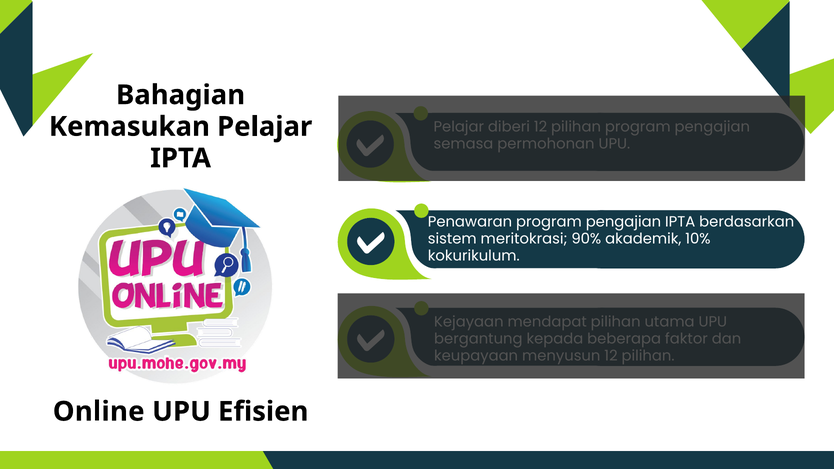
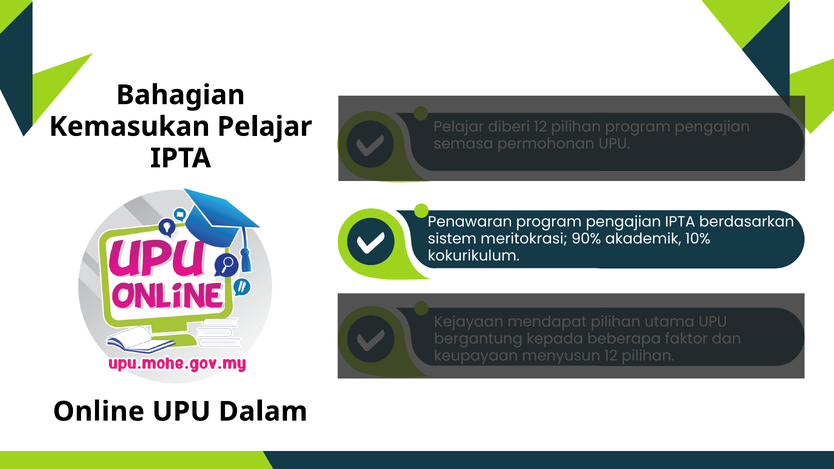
Efisien: Efisien -> Dalam (263, 412)
